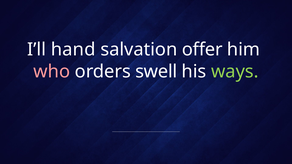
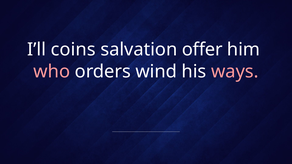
hand: hand -> coins (73, 50)
swell: swell -> wind (156, 71)
ways colour: light green -> pink (235, 71)
